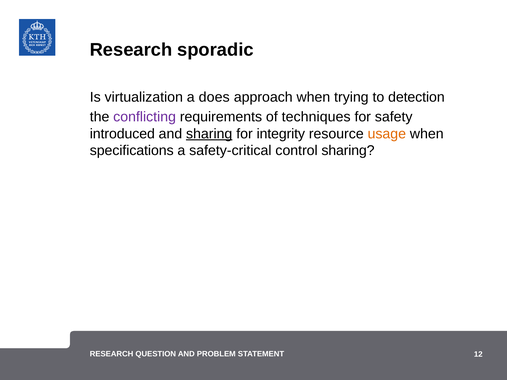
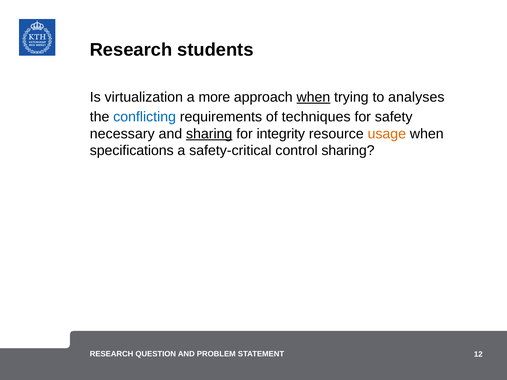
sporadic: sporadic -> students (215, 50)
does: does -> more (214, 97)
when underline: none -> present (313, 97)
detection: detection -> analyses (416, 97)
conflicting colour: purple -> blue (145, 117)
introduced: introduced -> necessary (122, 134)
